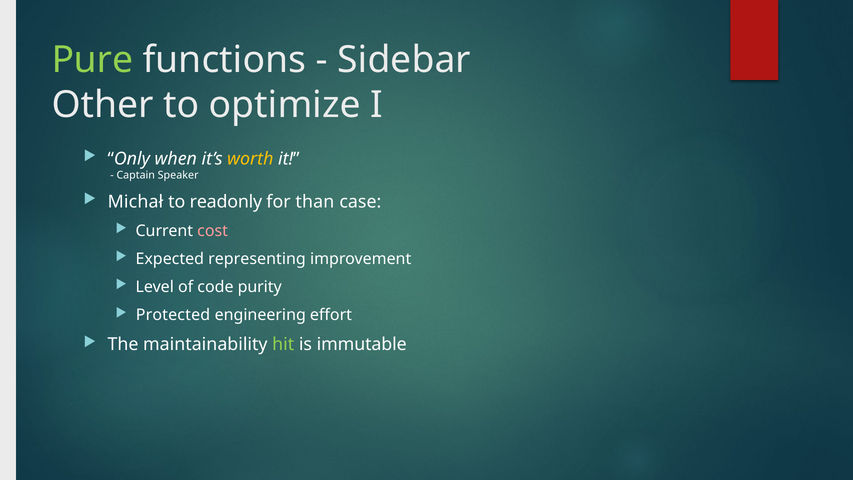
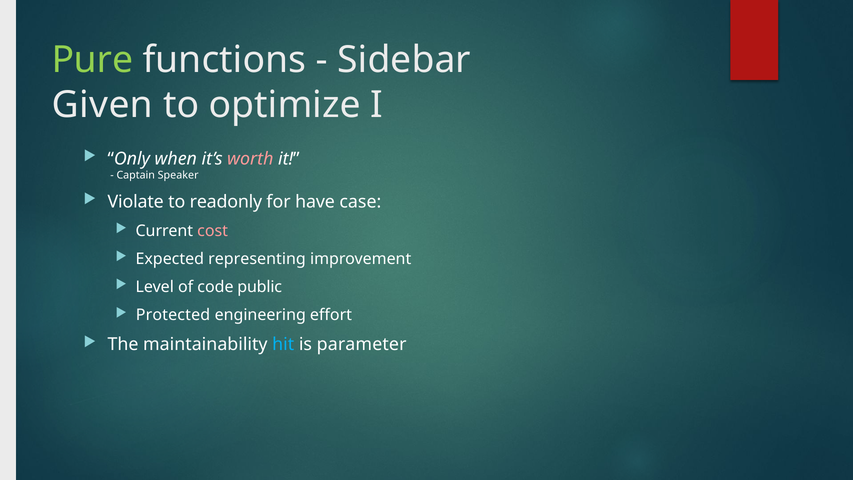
Other: Other -> Given (102, 105)
worth colour: yellow -> pink (250, 159)
Michał: Michał -> Violate (136, 202)
than: than -> have (315, 202)
purity: purity -> public (260, 287)
hit colour: light green -> light blue (283, 344)
immutable: immutable -> parameter (362, 344)
